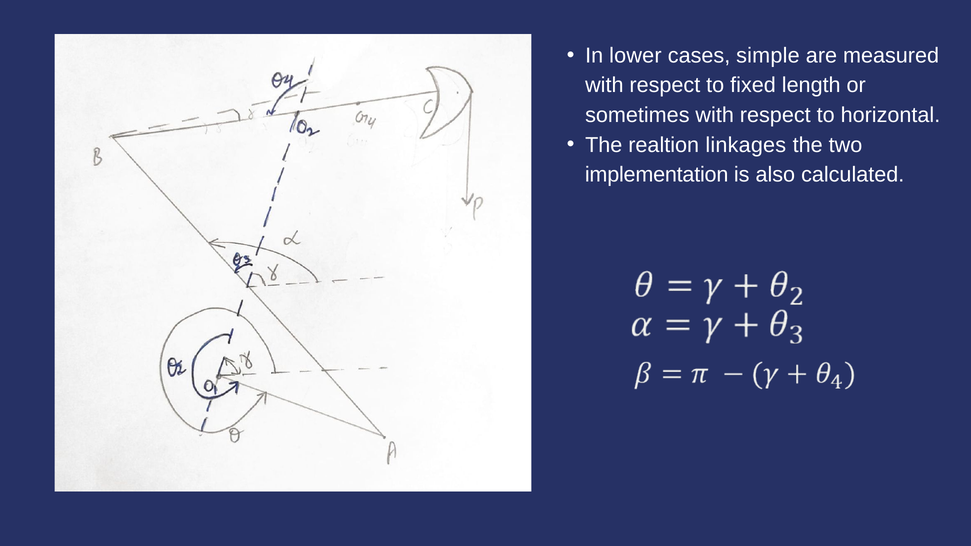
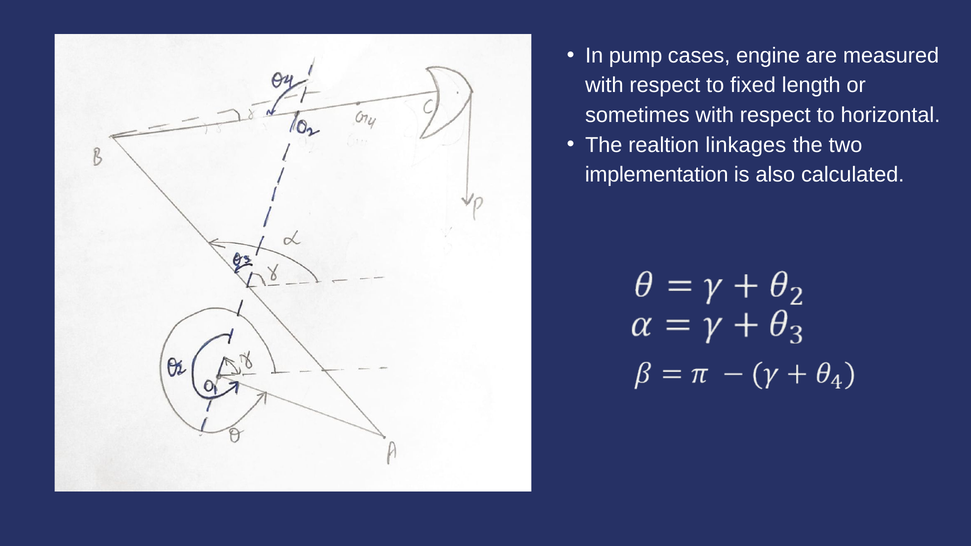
lower: lower -> pump (636, 56)
simple: simple -> engine (768, 56)
